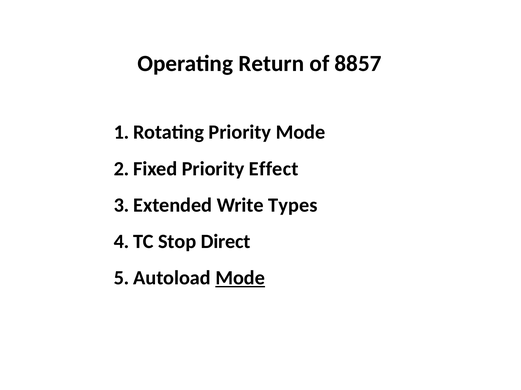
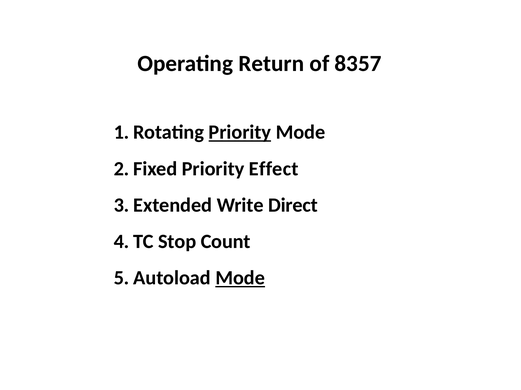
8857: 8857 -> 8357 (358, 64)
Priority underline: none -> present (240, 133)
Types: Types -> Direct (293, 206)
Direct: Direct -> Count (226, 242)
